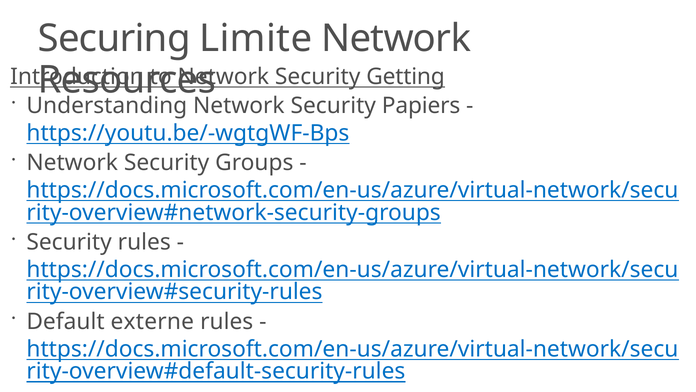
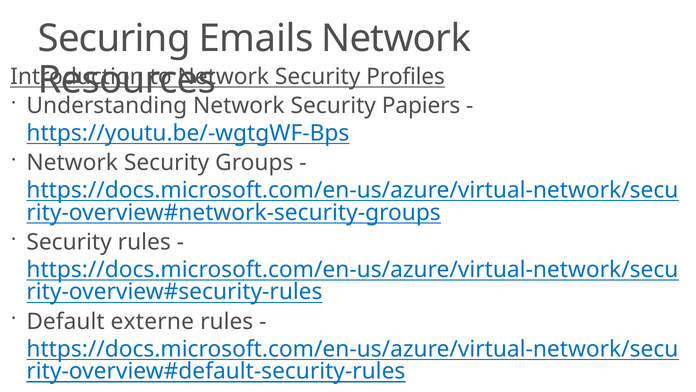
Limite: Limite -> Emails (256, 39)
Getting: Getting -> Profiles (406, 77)
